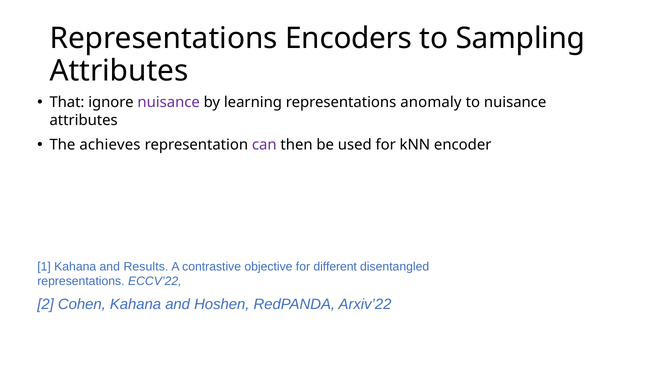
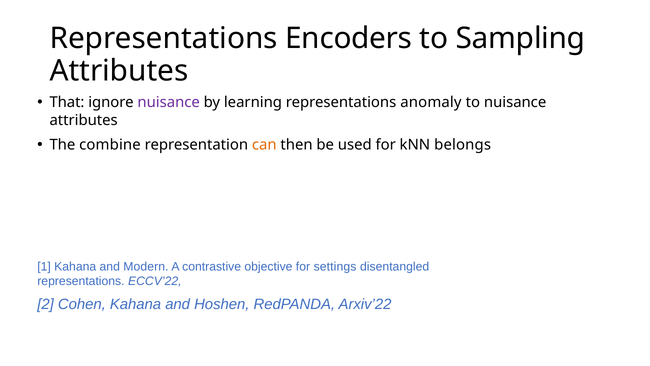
achieves: achieves -> combine (110, 145)
can colour: purple -> orange (264, 145)
encoder: encoder -> belongs (463, 145)
Results: Results -> Modern (146, 266)
different: different -> settings (335, 266)
